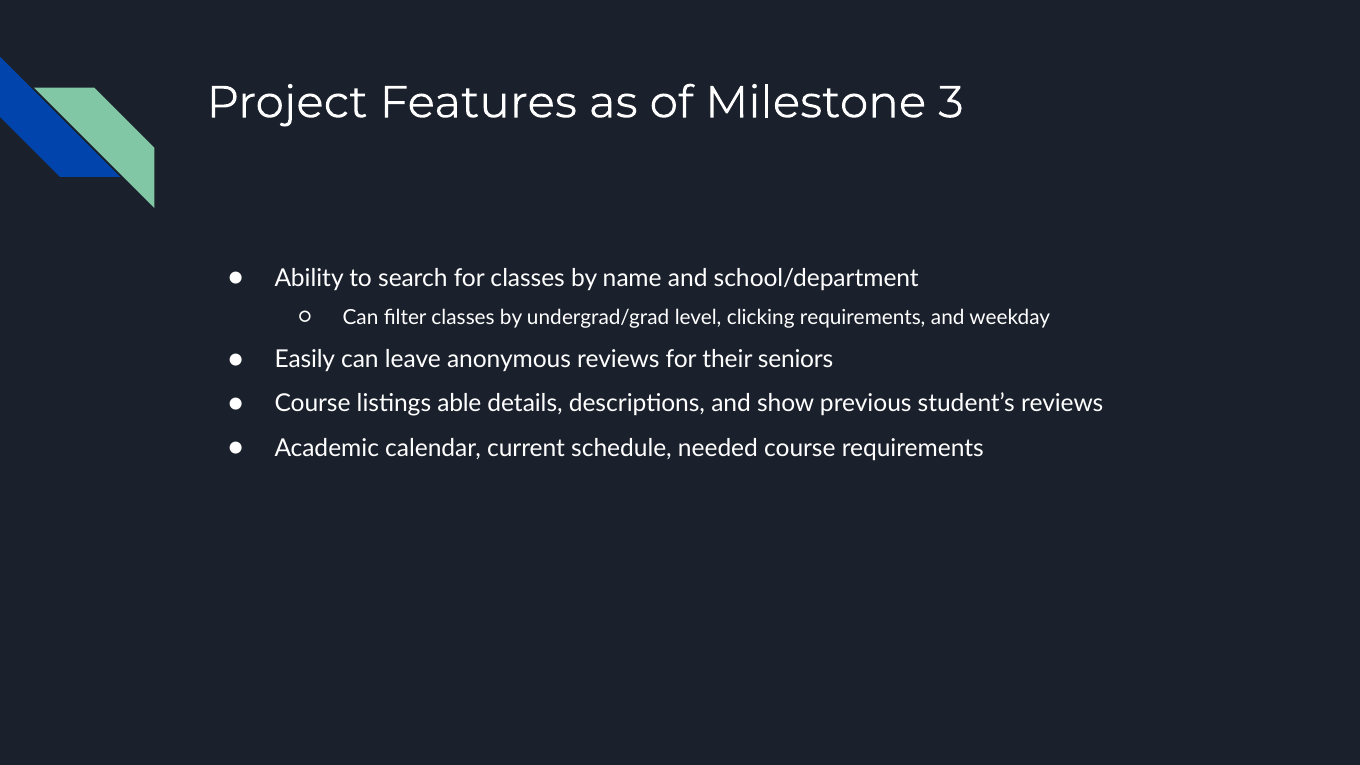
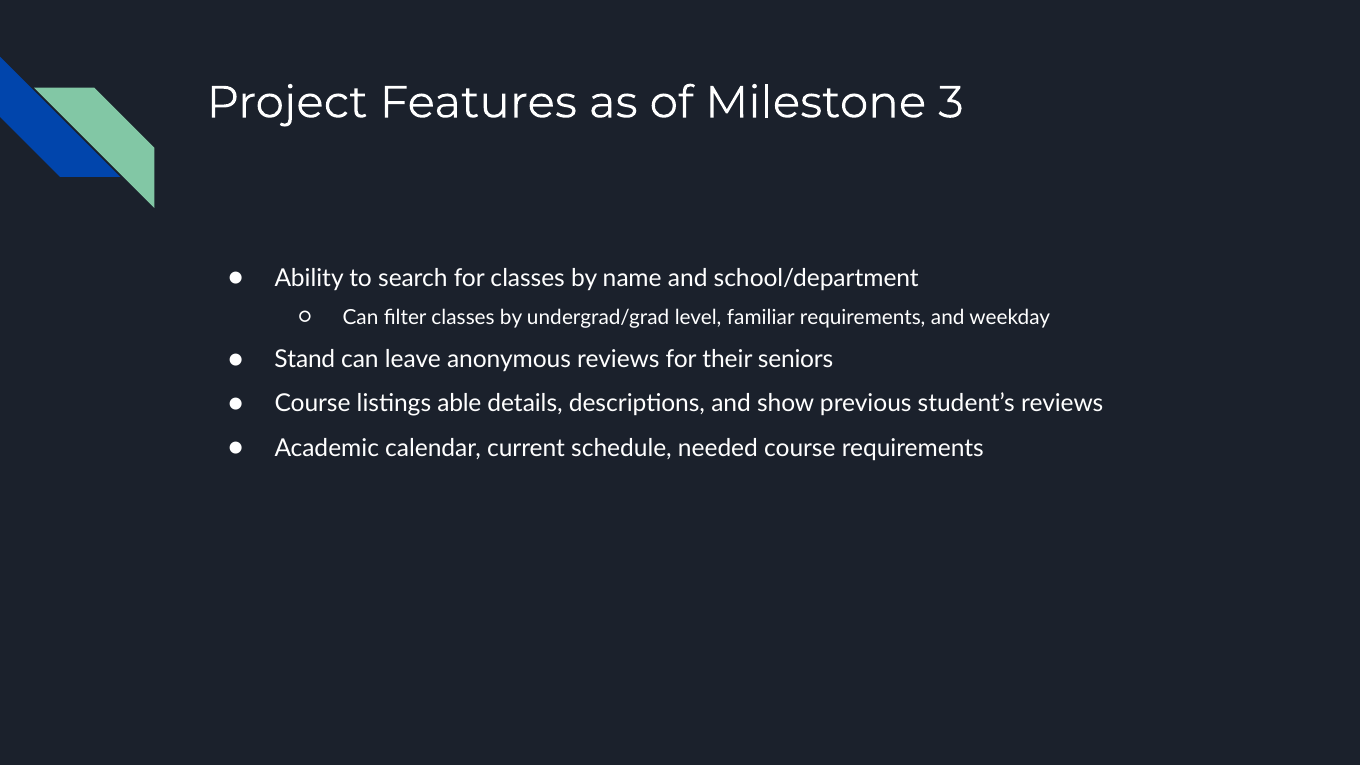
clicking: clicking -> familiar (761, 317)
Easily: Easily -> Stand (305, 360)
